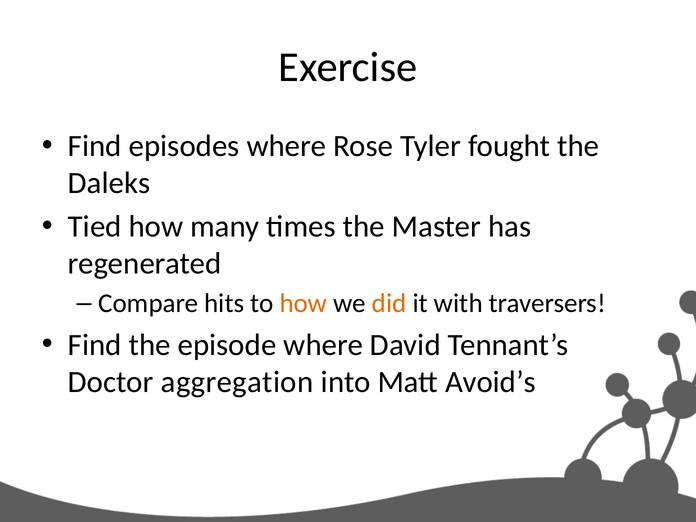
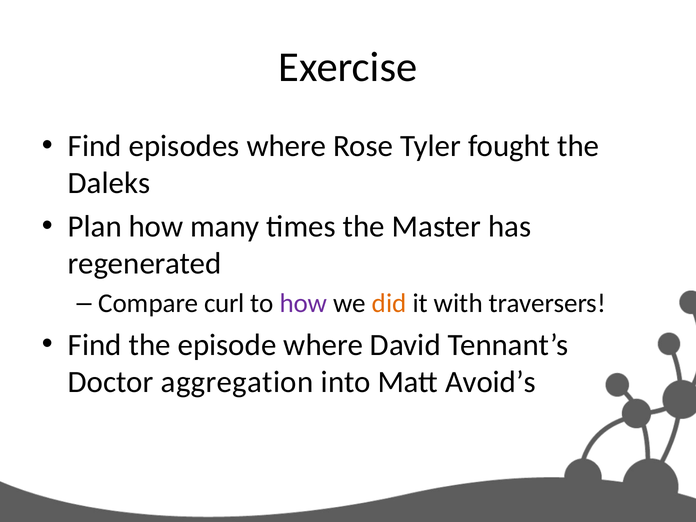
Tied: Tied -> Plan (95, 226)
hits: hits -> curl (224, 304)
how colour: orange -> purple (303, 304)
